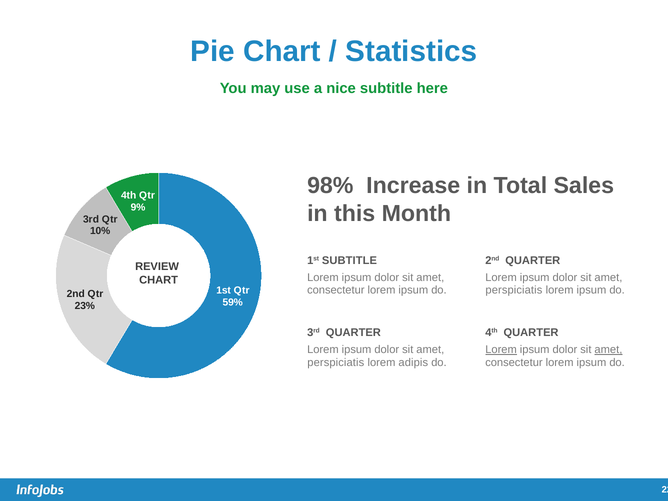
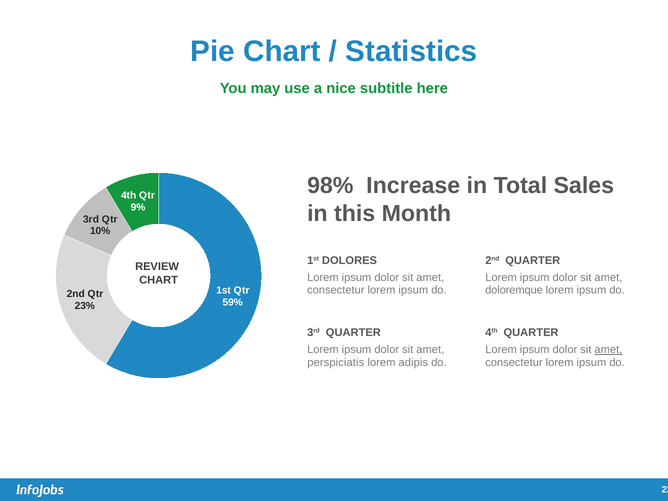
1st SUBTITLE: SUBTITLE -> DOLORES (349, 260)
perspiciatis: perspiciatis -> doloremque (514, 290)
Lorem underline: present -> none (501, 350)
